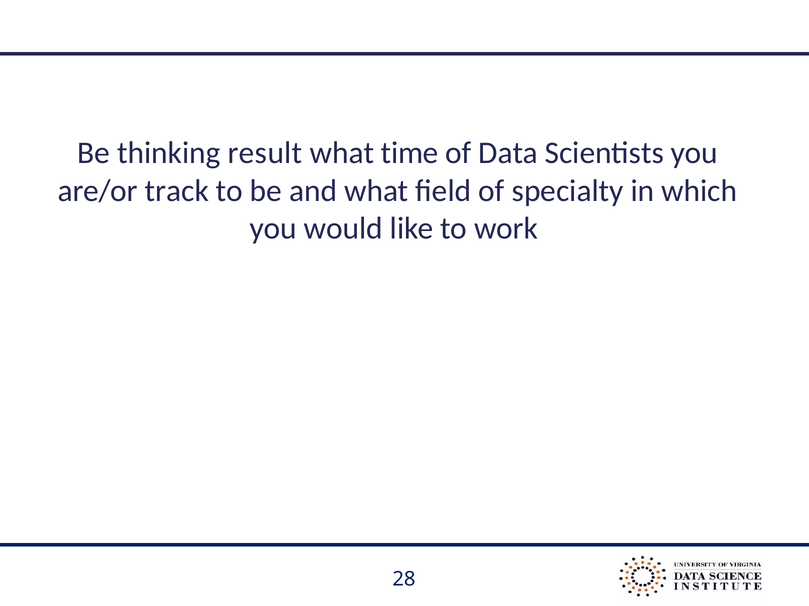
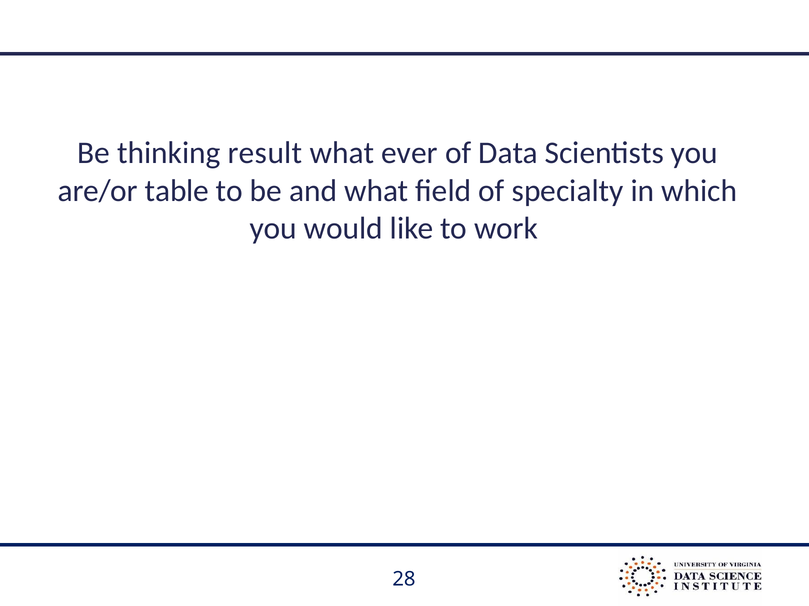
time: time -> ever (410, 153)
track: track -> table (177, 191)
